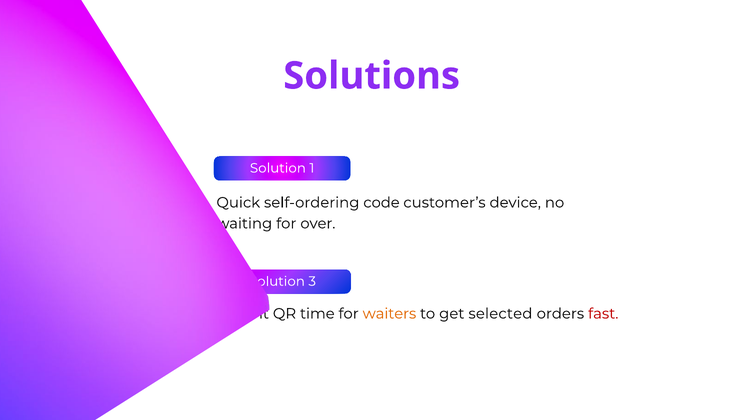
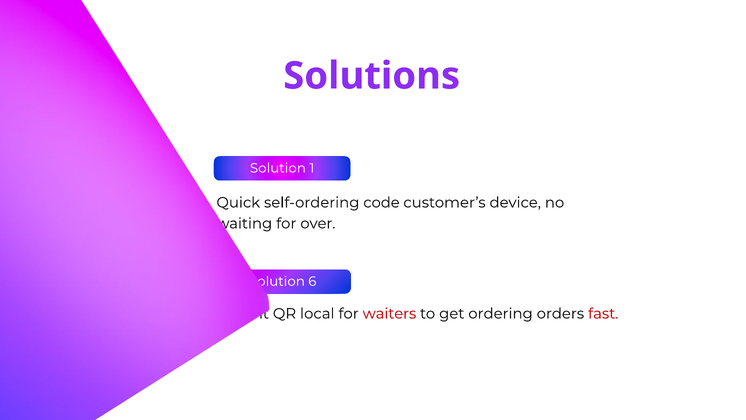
3: 3 -> 6 (312, 281)
time: time -> local (317, 313)
waiters colour: orange -> red (389, 313)
selected: selected -> ordering (501, 313)
